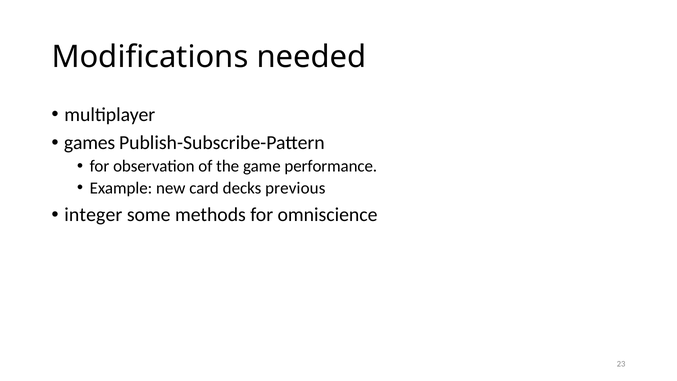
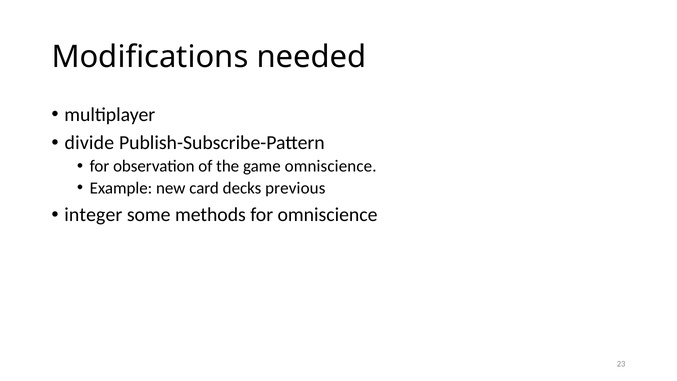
games: games -> divide (89, 143)
game performance: performance -> omniscience (331, 166)
